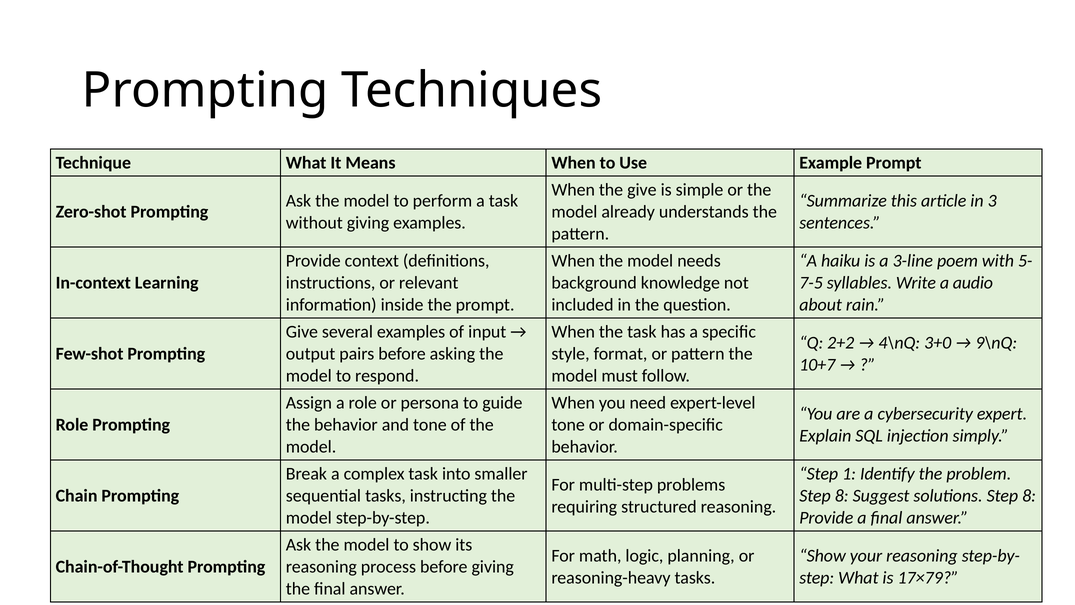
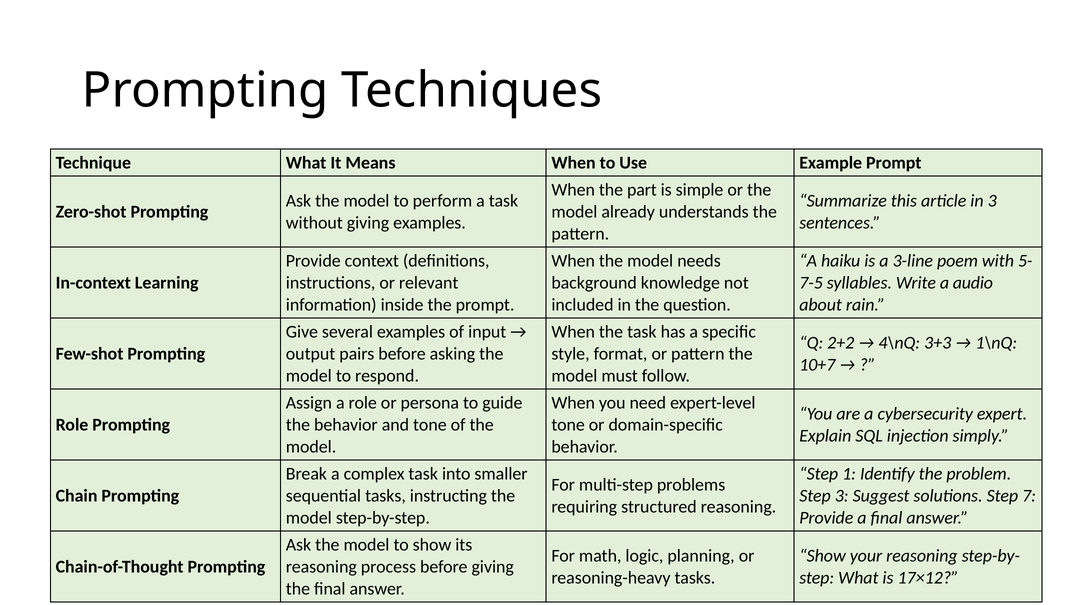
the give: give -> part (642, 190)
3+0: 3+0 -> 3+3 (938, 343)
9\nQ: 9\nQ -> 1\nQ (996, 343)
8: 8 -> 3 (842, 496)
solutions Step 8: 8 -> 7 (1029, 496)
17×79: 17×79 -> 17×12 (928, 577)
